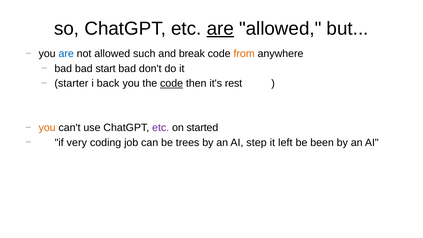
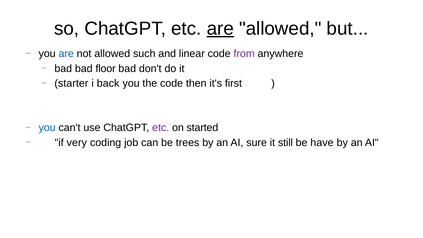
break: break -> linear (192, 54)
from colour: orange -> purple (244, 54)
start: start -> floor (106, 69)
code underline: present -> none (172, 83)
rest: rest -> first (233, 83)
you colour: orange -> blue (47, 128)
step: step -> sure (257, 143)
left: left -> still (285, 143)
been: been -> have (322, 143)
